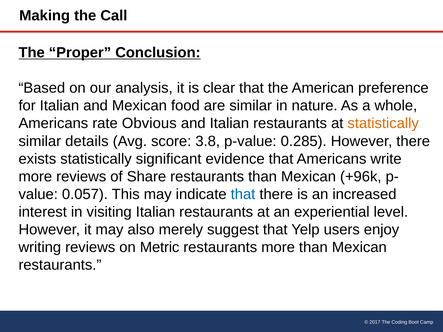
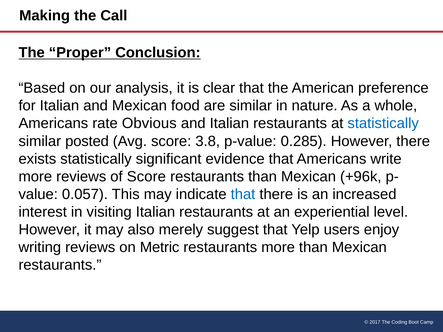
statistically colour: orange -> blue (383, 124)
details: details -> posted (87, 141)
of Share: Share -> Score (146, 177)
